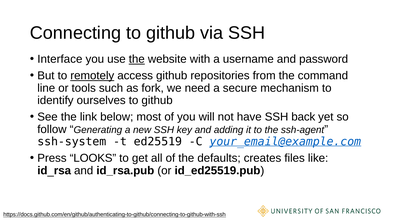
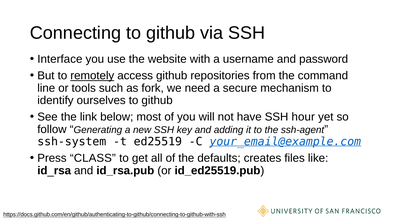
the underline: present -> none (137, 59)
back: back -> hour (303, 117)
LOOKS: LOOKS -> CLASS (93, 158)
